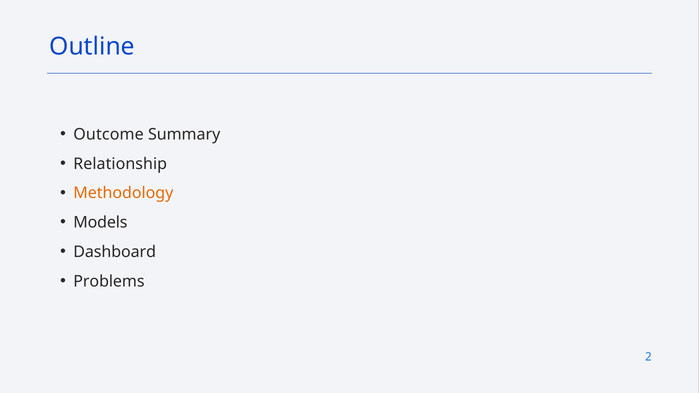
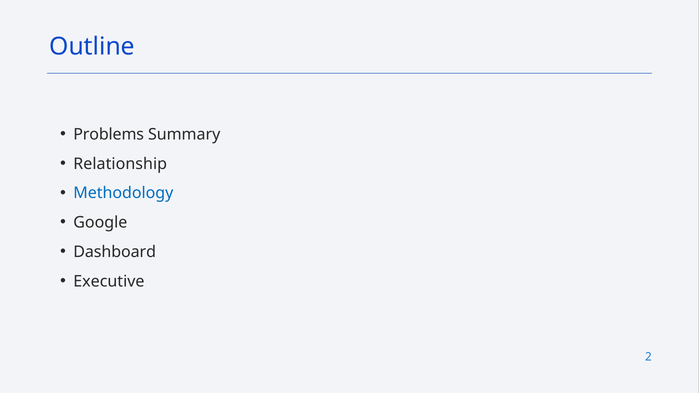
Outcome: Outcome -> Problems (109, 134)
Methodology colour: orange -> blue (123, 193)
Models: Models -> Google (100, 223)
Problems: Problems -> Executive (109, 281)
